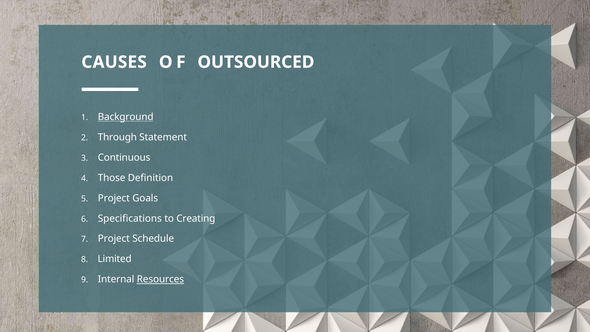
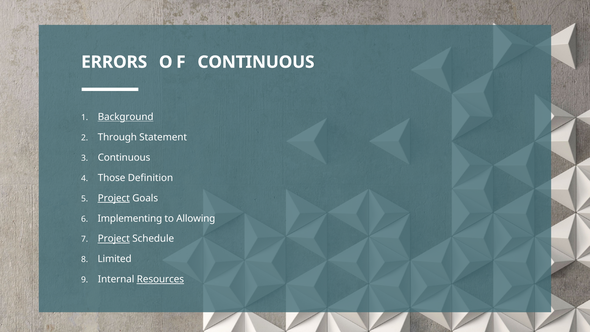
CAUSES: CAUSES -> ERRORS (114, 62)
OF OUTSOURCED: OUTSOURCED -> CONTINUOUS (256, 62)
Project underline: none -> present (114, 198)
Specifications: Specifications -> Implementing (130, 218)
Creating: Creating -> Allowing (196, 218)
Project underline: none -> present (114, 239)
